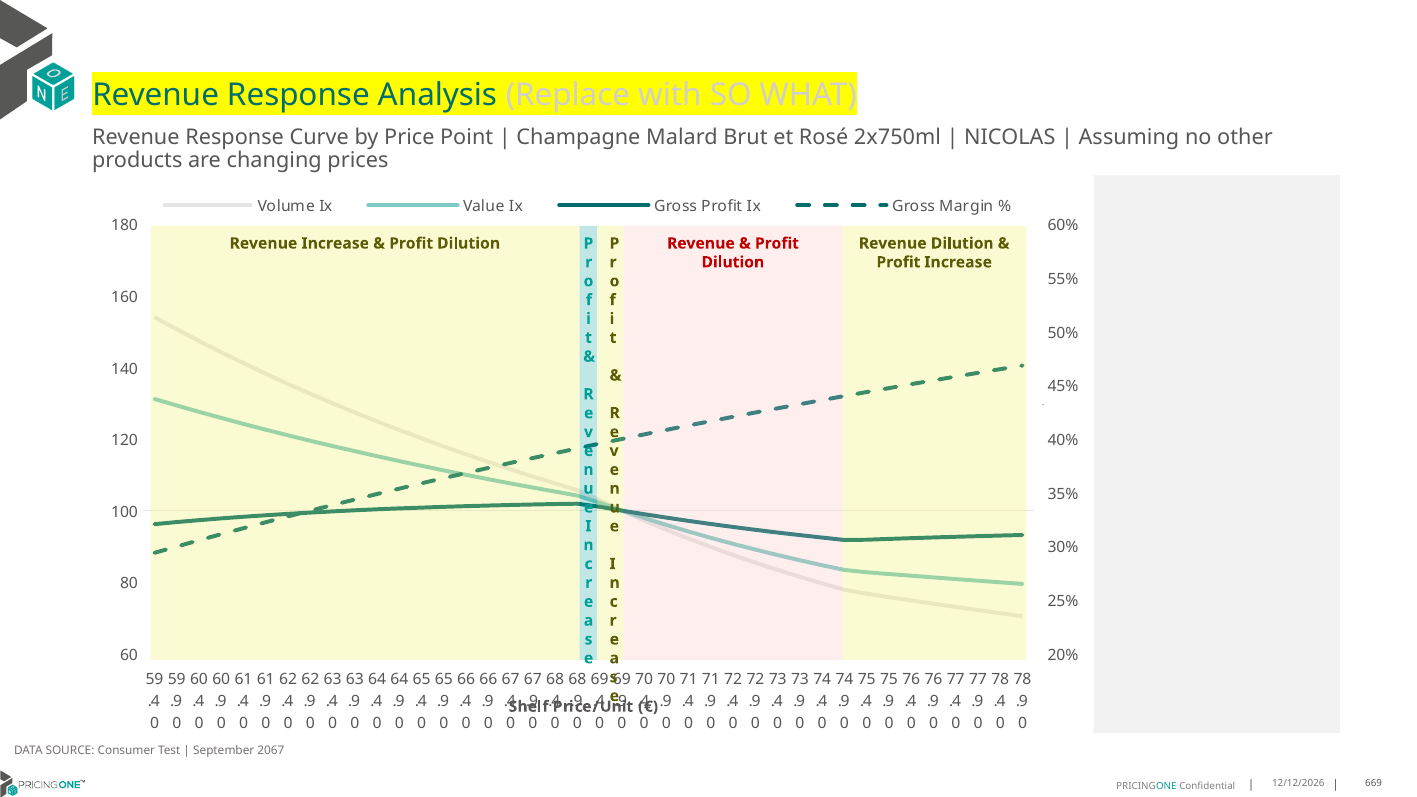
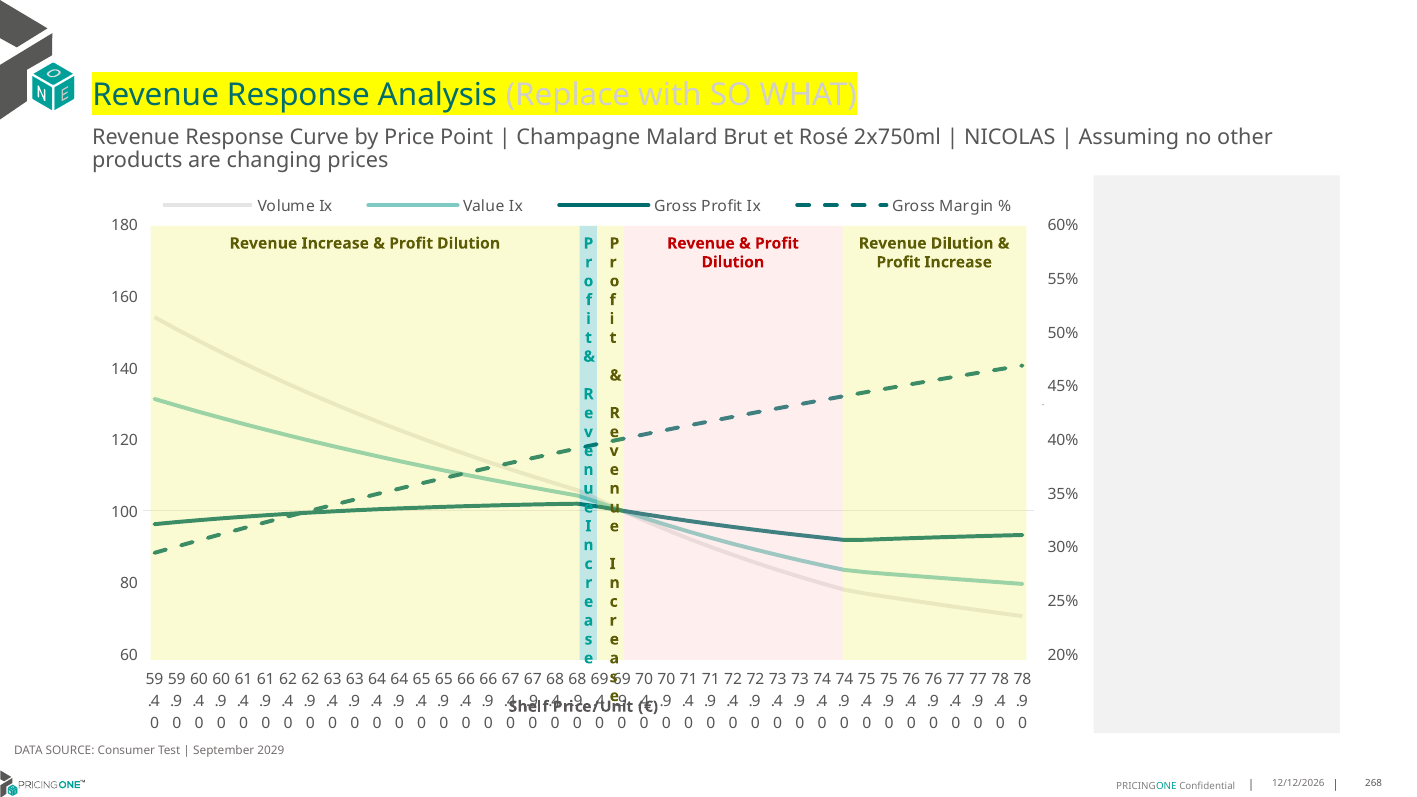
2067: 2067 -> 2029 (271, 751)
669: 669 -> 268 (1374, 784)
